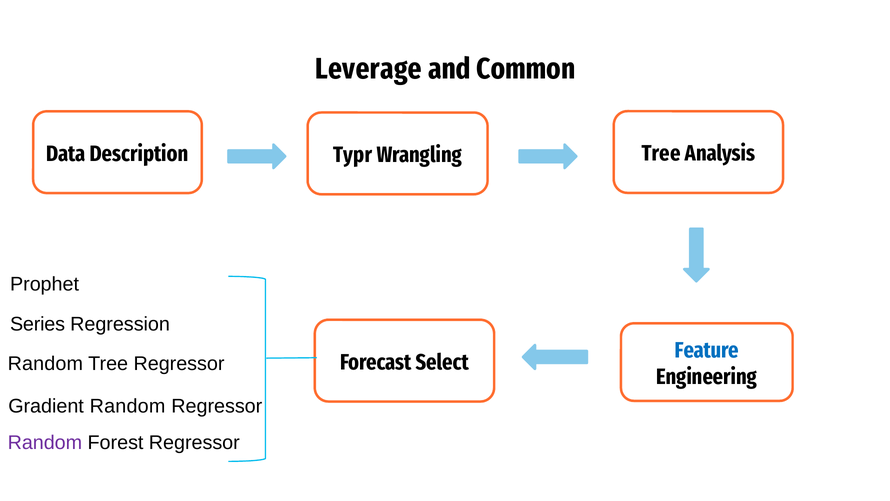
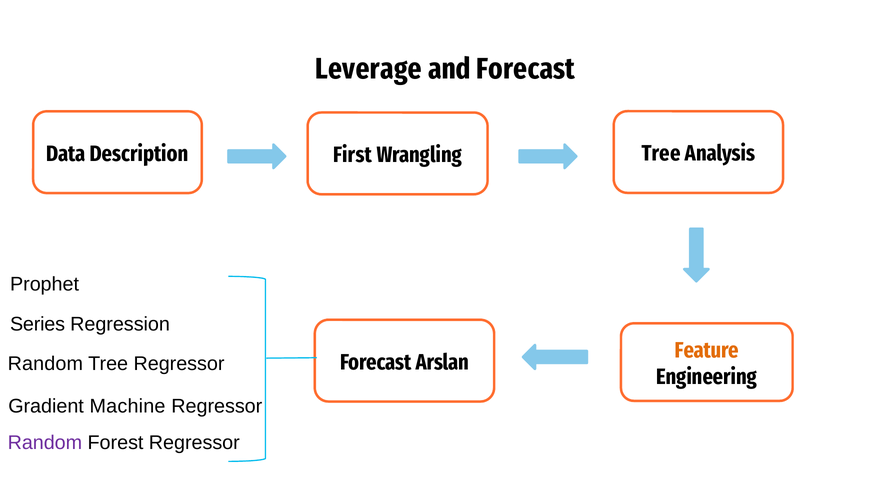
and Common: Common -> Forecast (526, 69)
Typr: Typr -> First (353, 155)
Feature colour: blue -> orange (707, 350)
Select: Select -> Arslan (442, 362)
Gradient Random: Random -> Machine (128, 406)
